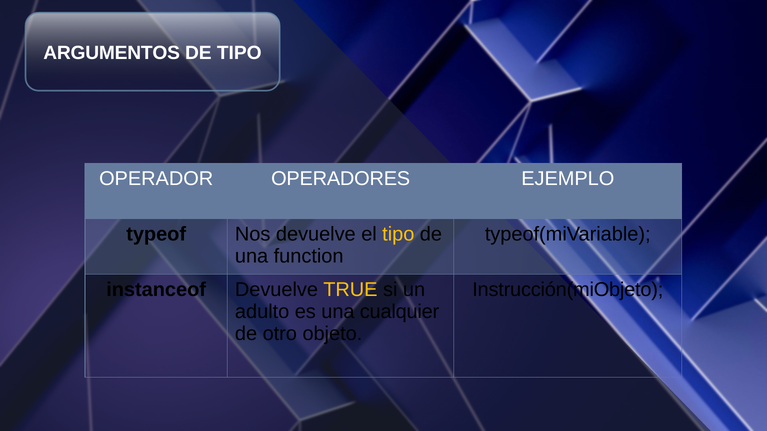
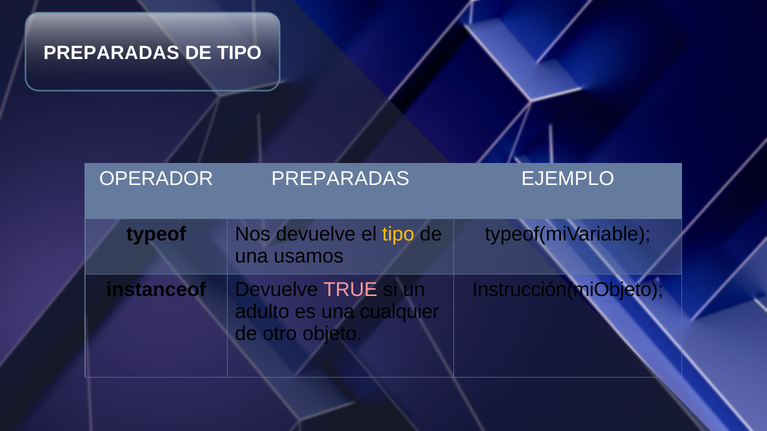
ARGUMENTOS: ARGUMENTOS -> PREPARADAS (111, 53)
OPERADOR OPERADORES: OPERADORES -> PREPARADAS (340, 179)
function: function -> usamos (309, 257)
TRUE colour: yellow -> pink (350, 290)
